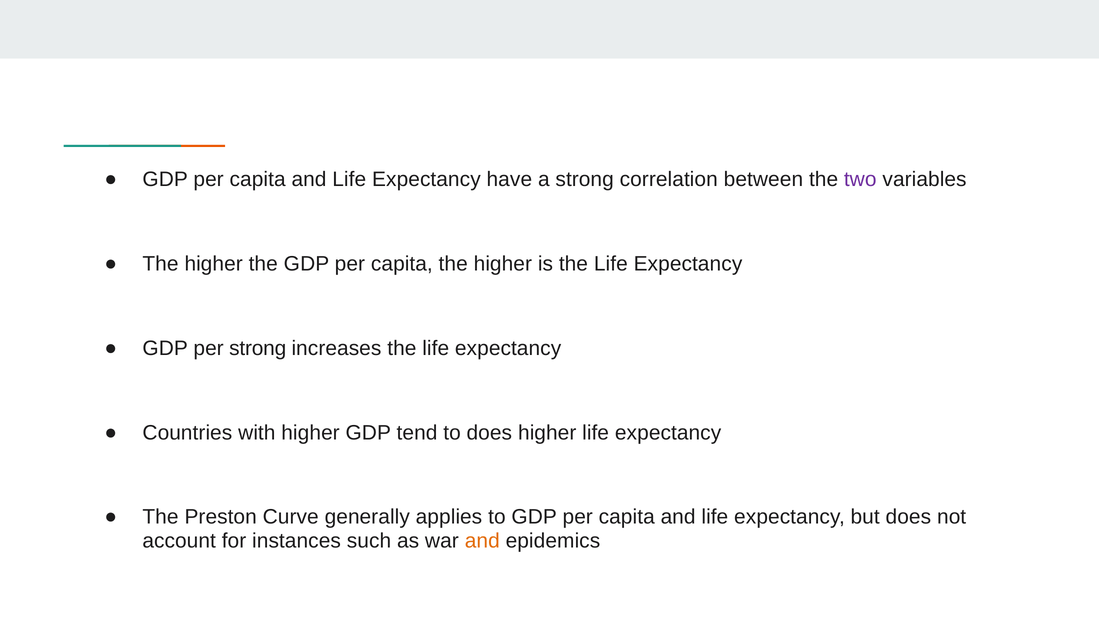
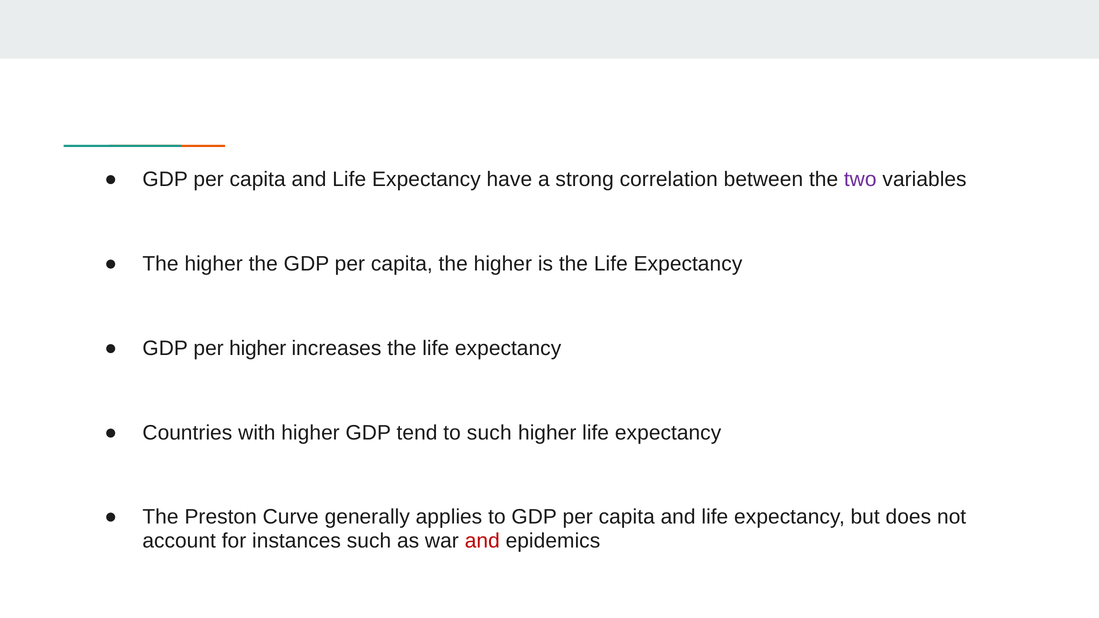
per strong: strong -> higher (258, 348)
to does: does -> such (489, 433)
and colour: orange -> red (482, 541)
